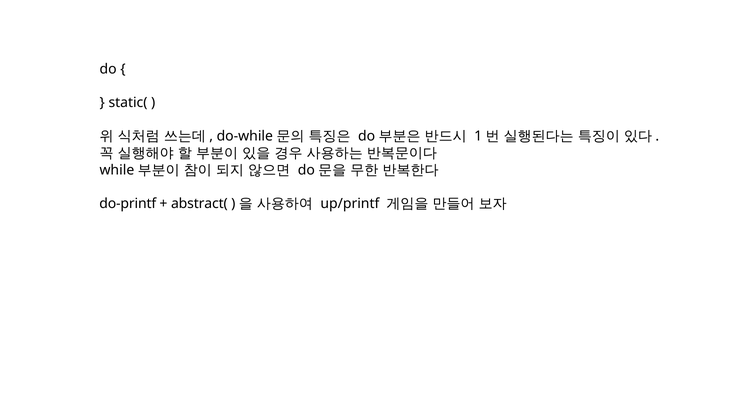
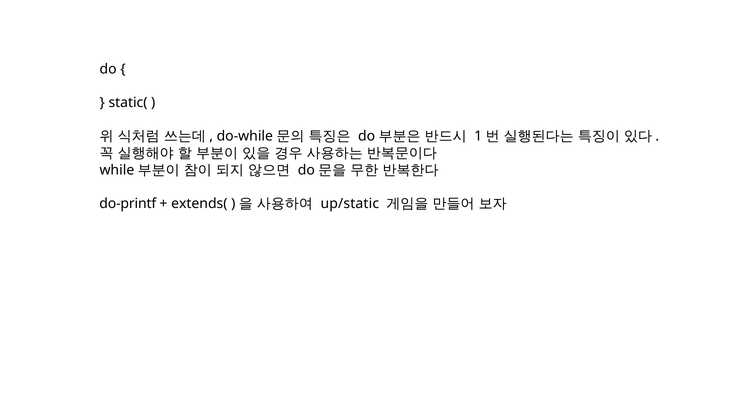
abstract(: abstract( -> extends( (199, 204)
up/printf: up/printf -> up/static (350, 204)
